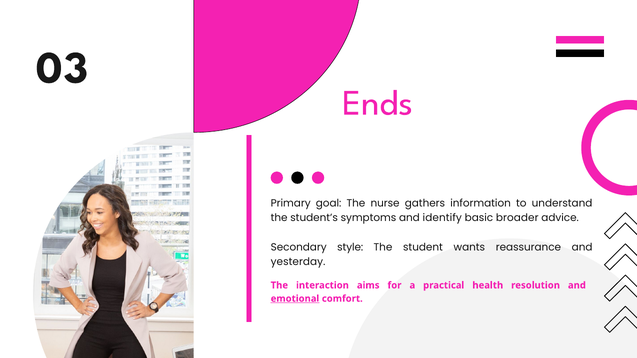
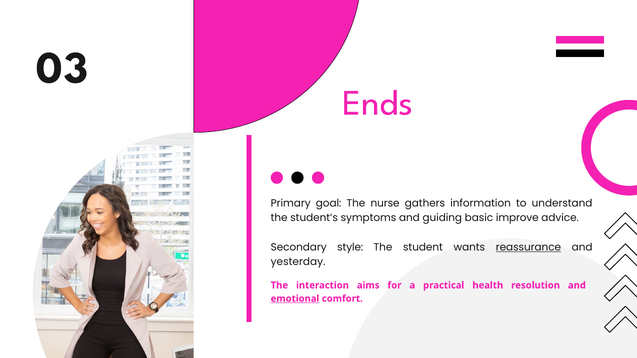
identify: identify -> guiding (442, 218)
broader: broader -> improve (517, 218)
reassurance underline: none -> present (528, 247)
